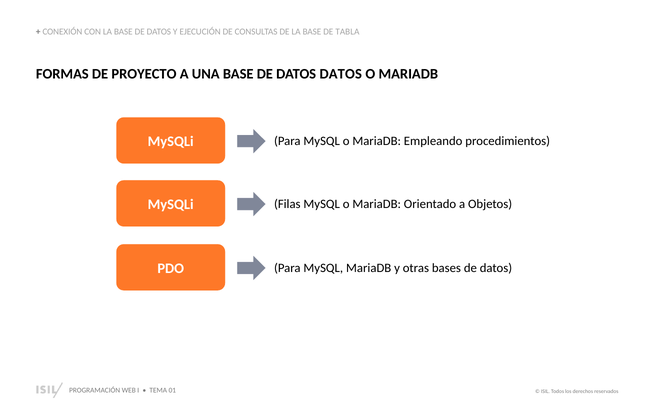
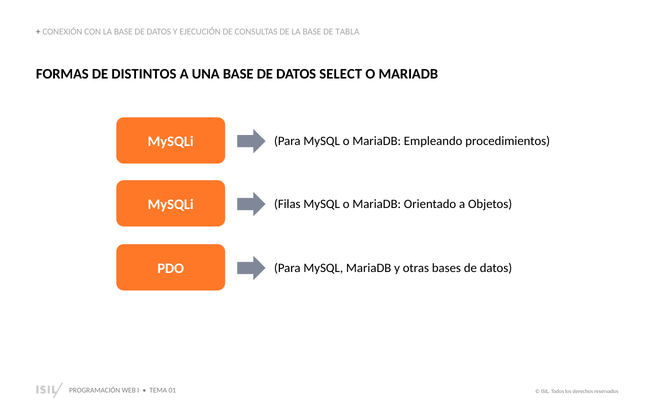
PROYECTO: PROYECTO -> DISTINTOS (144, 74)
DATOS DATOS: DATOS -> SELECT (341, 74)
